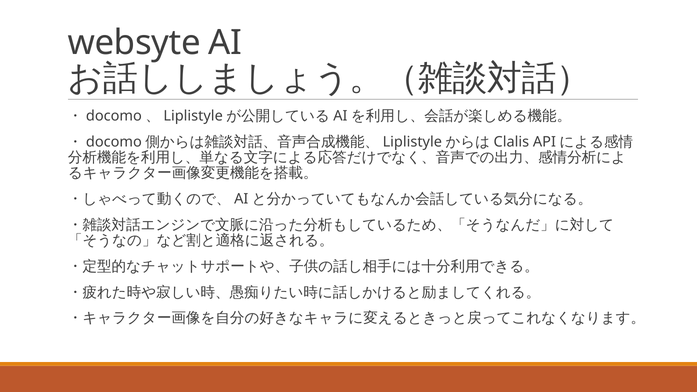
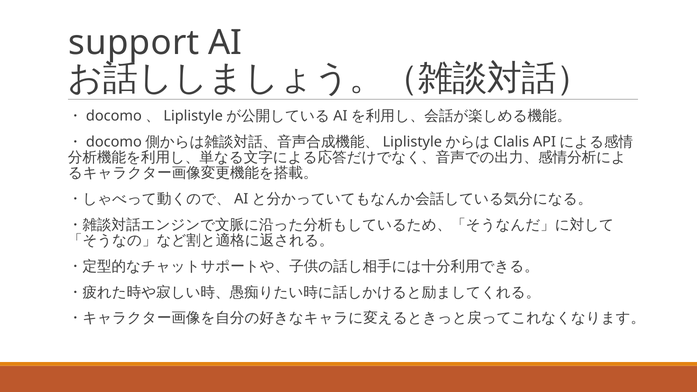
websyte: websyte -> support (134, 43)
